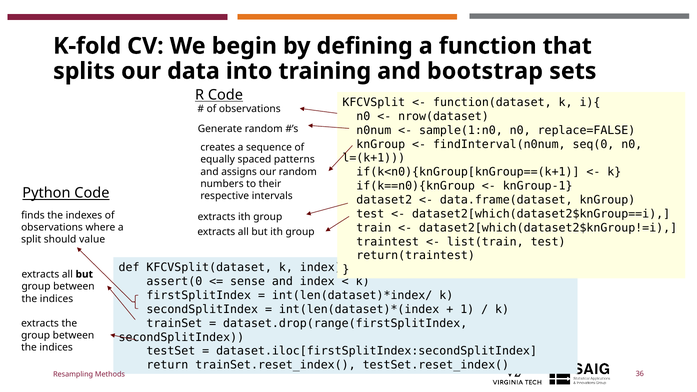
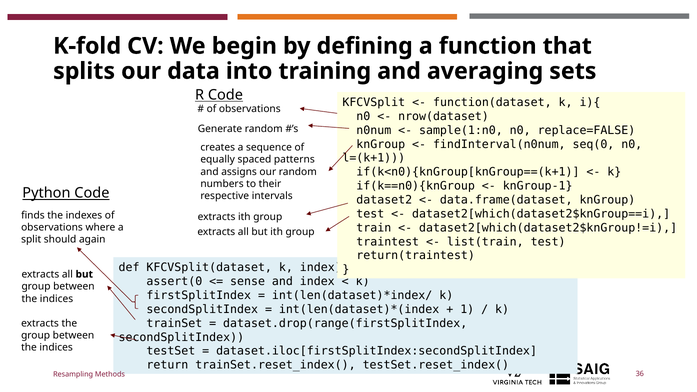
bootstrap: bootstrap -> averaging (485, 71)
value: value -> again (92, 240)
